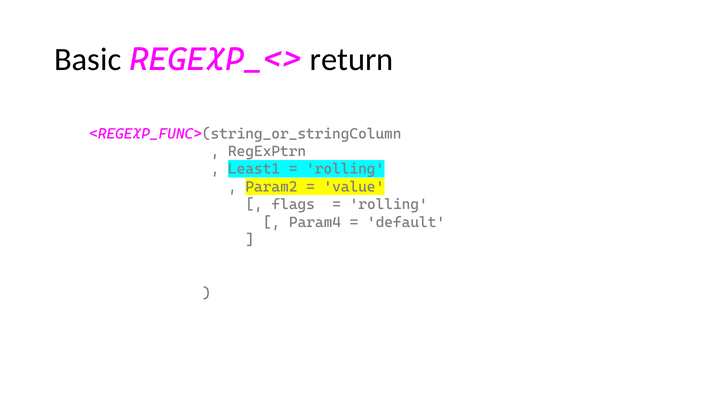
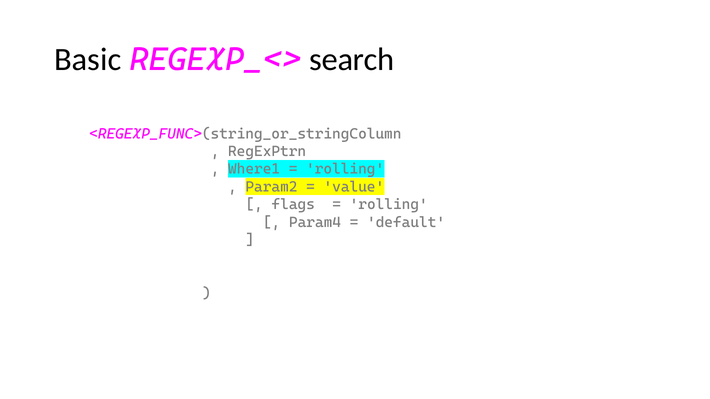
return: return -> search (352, 60)
Least1: Least1 -> Where1 (254, 169)
